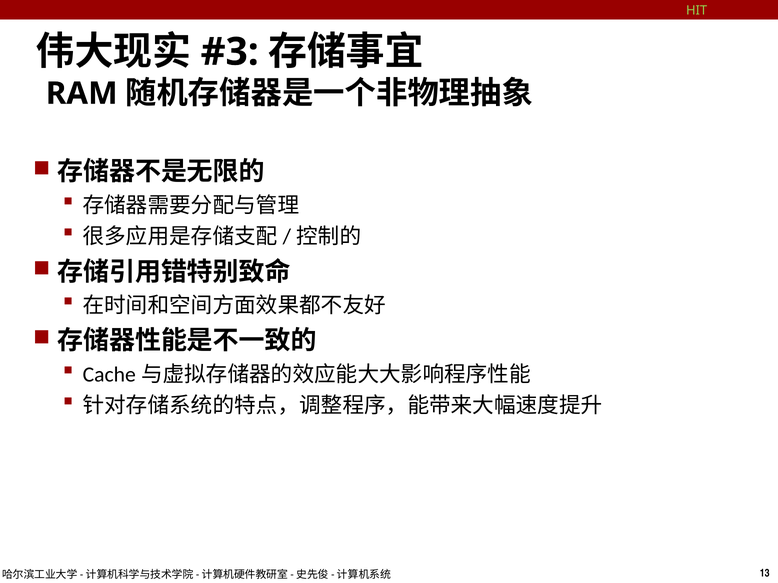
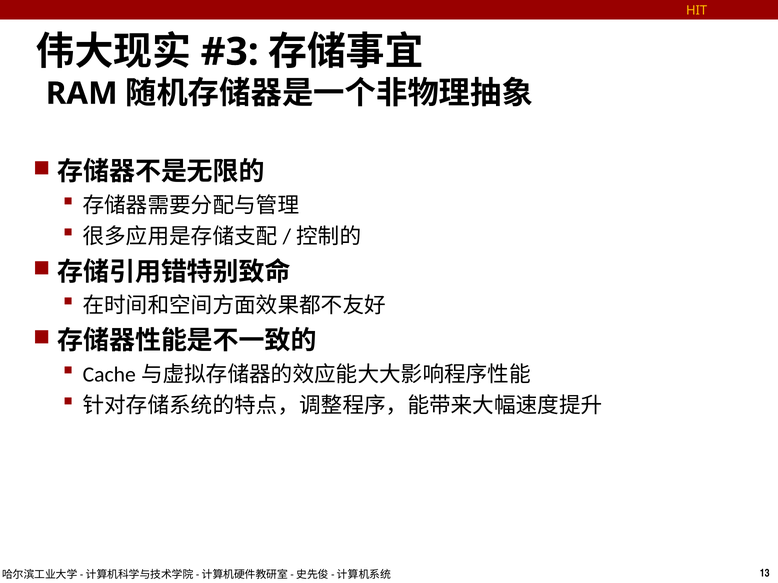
HIT colour: light green -> yellow (697, 11)
